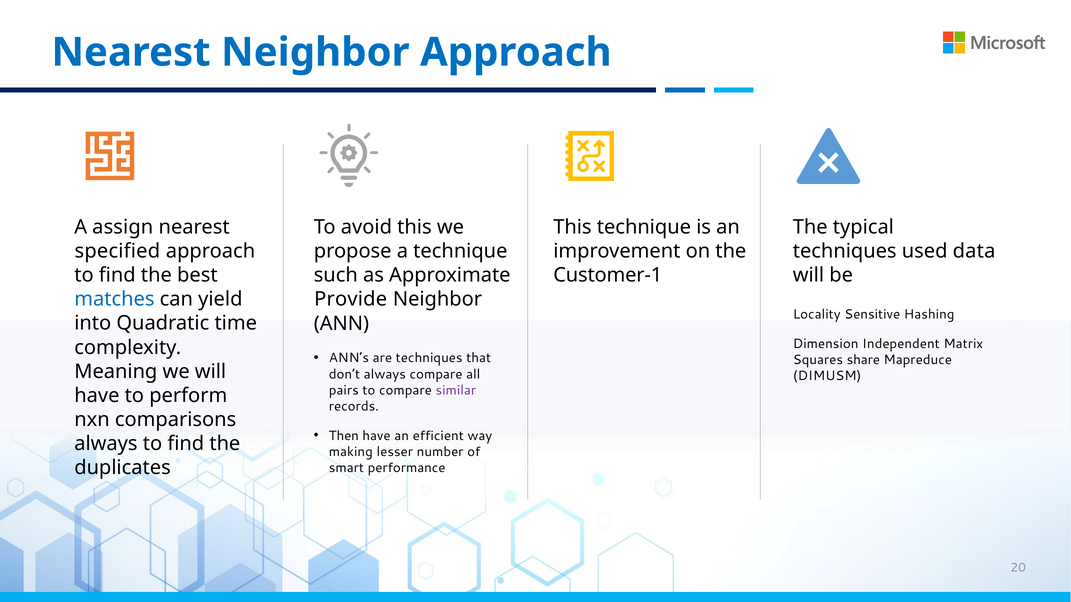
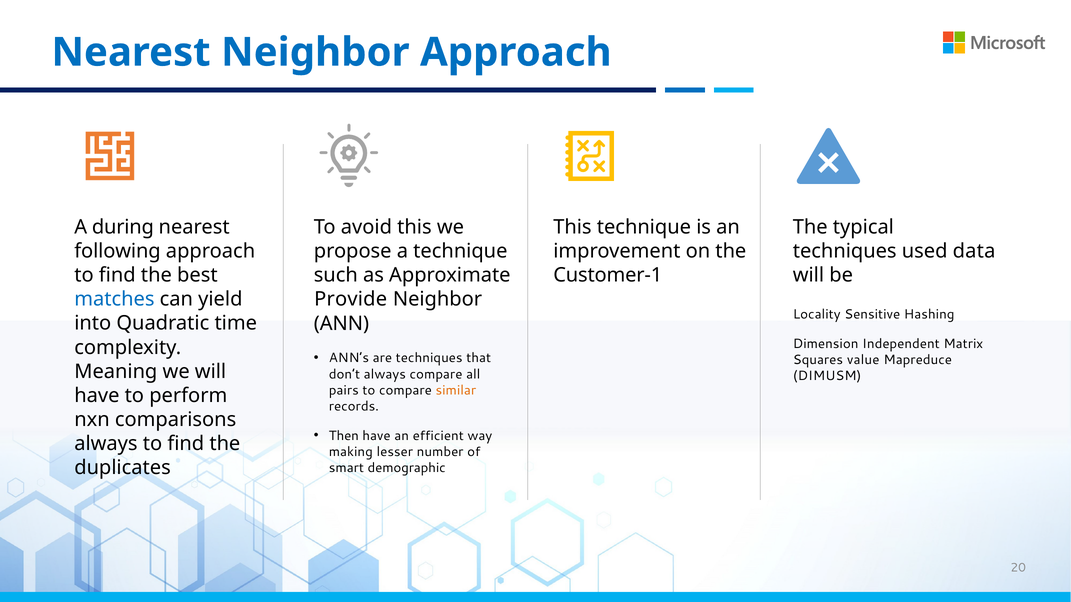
assign: assign -> during (123, 227)
specified: specified -> following (118, 251)
share: share -> value (863, 360)
similar colour: purple -> orange (456, 390)
performance: performance -> demographic (407, 468)
